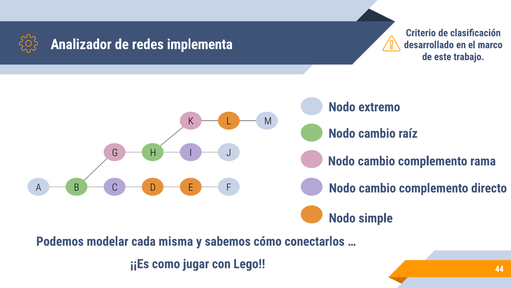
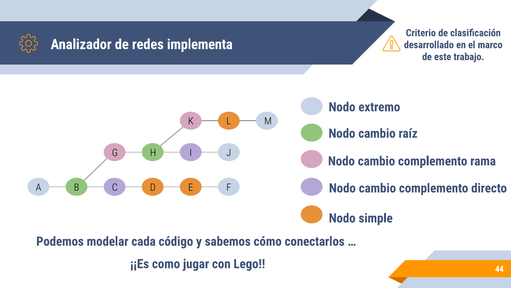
misma: misma -> código (176, 241)
